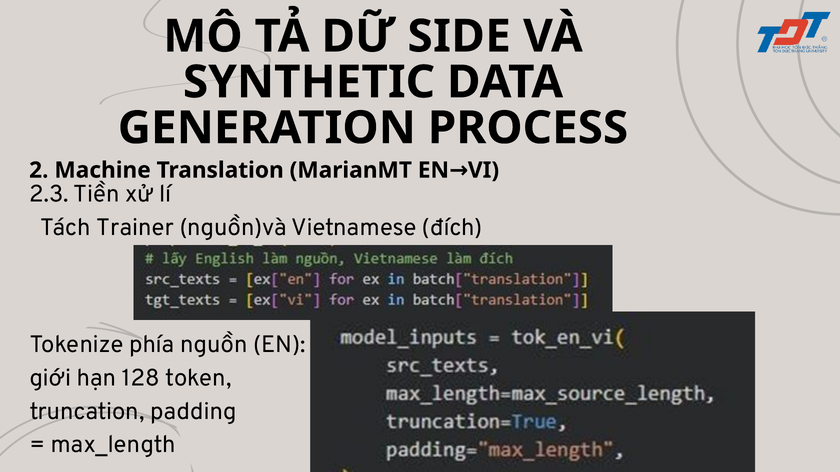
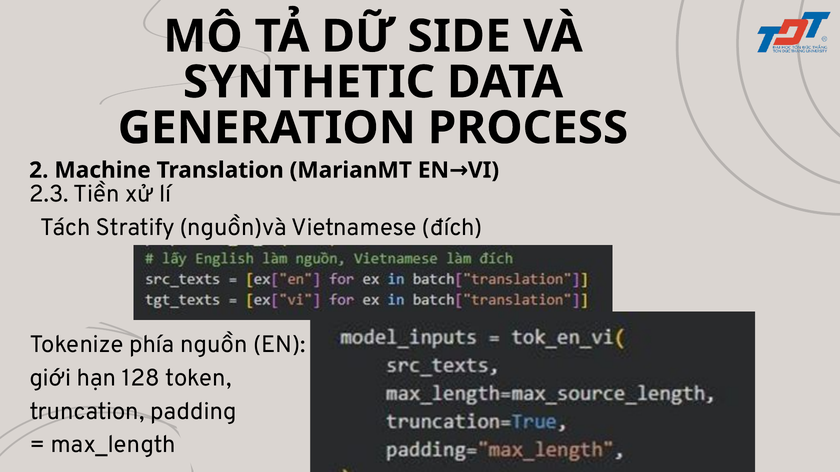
Trainer: Trainer -> Stratify (135, 228)
